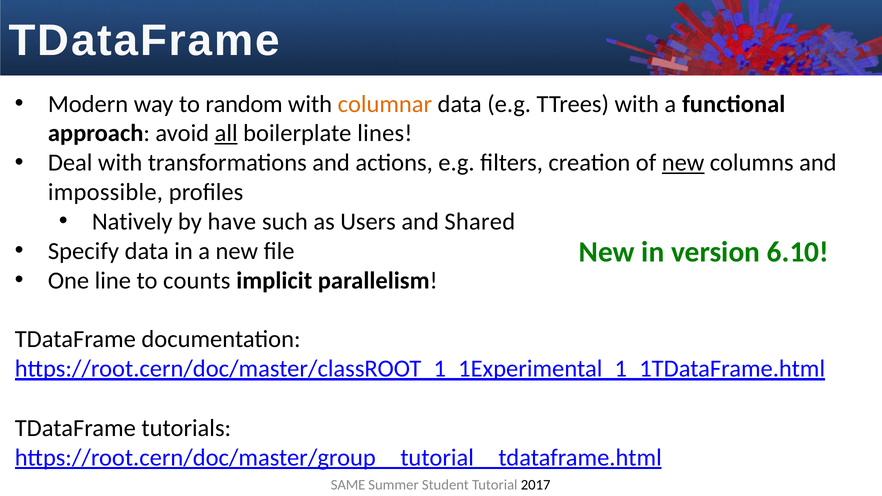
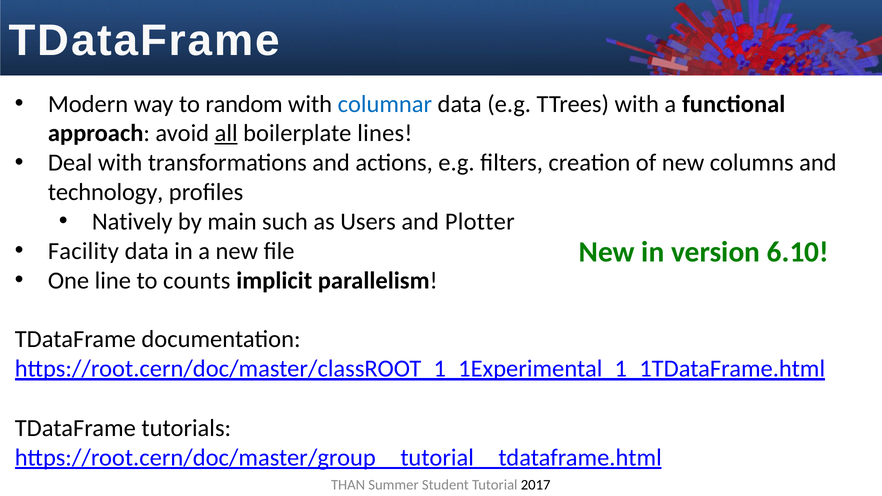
columnar colour: orange -> blue (385, 104)
new underline: present -> none (683, 163)
impossible: impossible -> technology (106, 192)
have: have -> main (232, 222)
Shared: Shared -> Plotter (480, 222)
Specify: Specify -> Facility (83, 251)
SAME: SAME -> THAN (348, 485)
